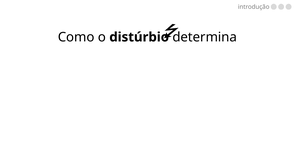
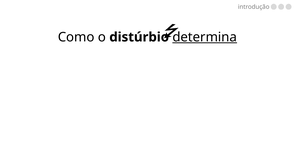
determina underline: none -> present (205, 37)
